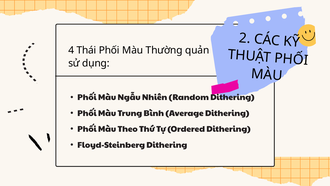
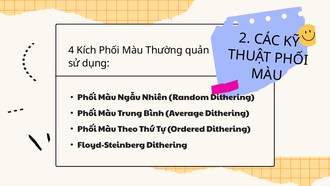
Thái: Thái -> Kích (86, 50)
